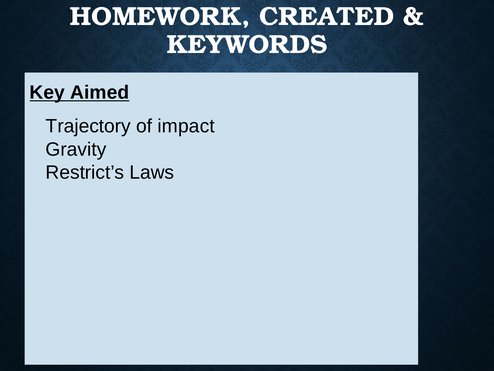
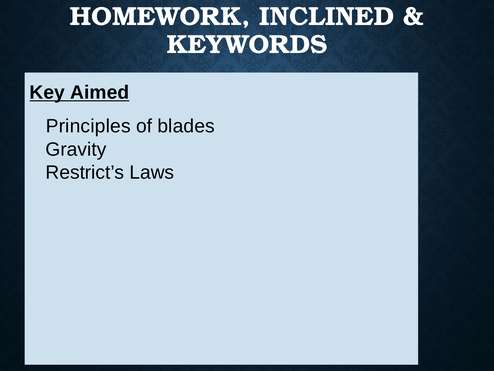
CREATED: CREATED -> INCLINED (327, 16)
Trajectory: Trajectory -> Principles (88, 126)
impact: impact -> blades (186, 126)
